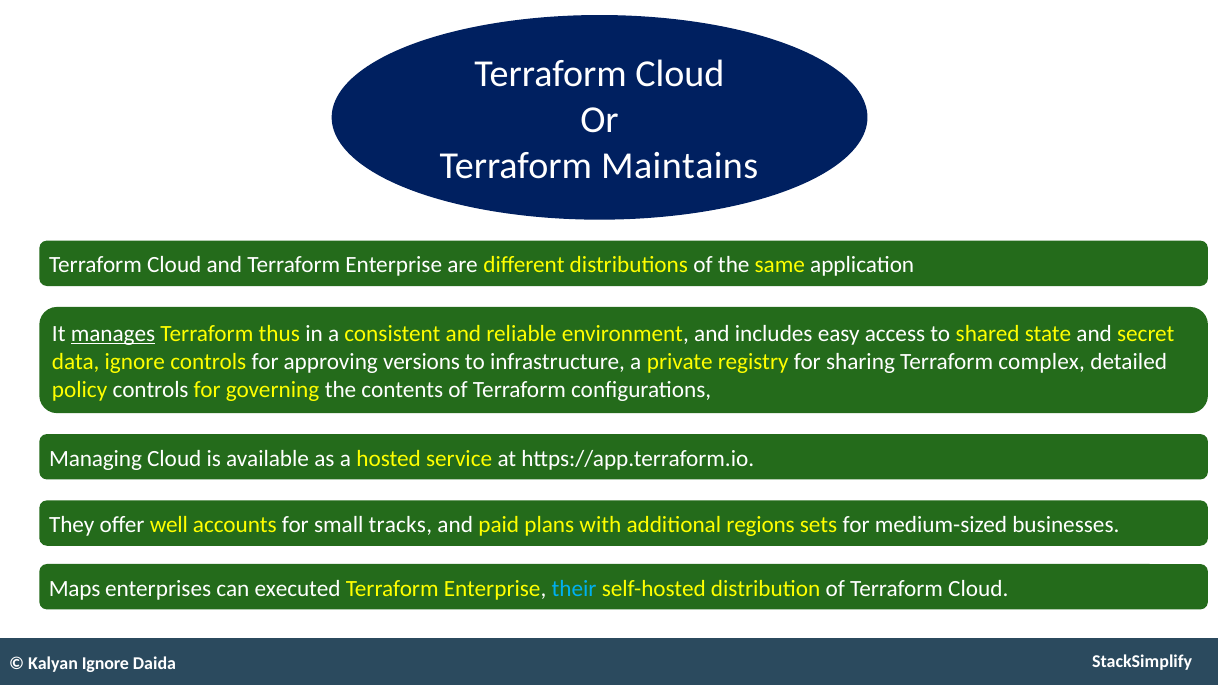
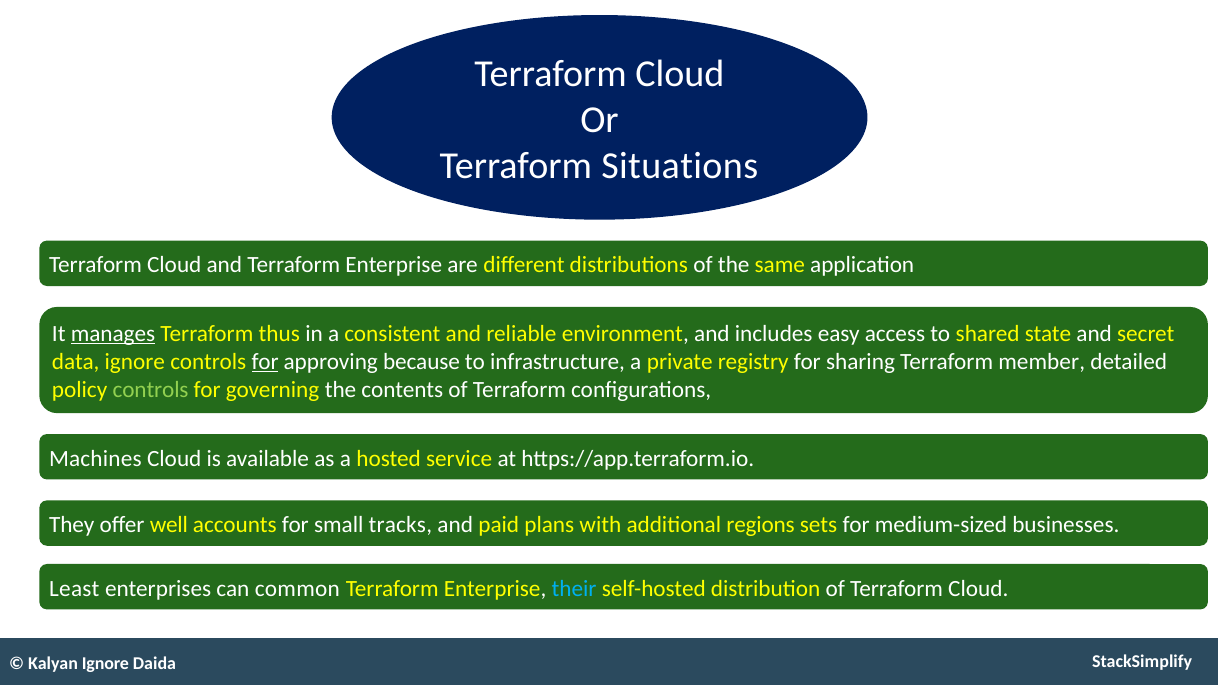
Maintains: Maintains -> Situations (680, 166)
for underline: none -> present (265, 362)
versions: versions -> because (421, 362)
complex: complex -> member (1042, 362)
controls colour: white -> light green (151, 390)
Managing: Managing -> Machines (95, 458)
Maps: Maps -> Least (74, 588)
executed: executed -> common (297, 588)
